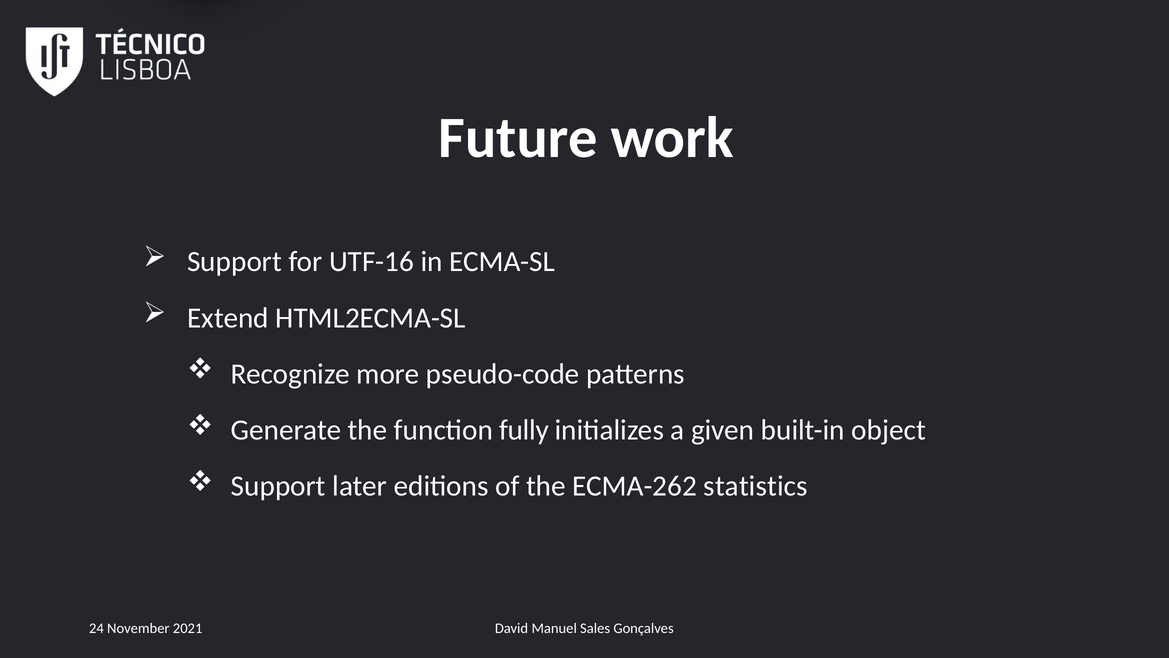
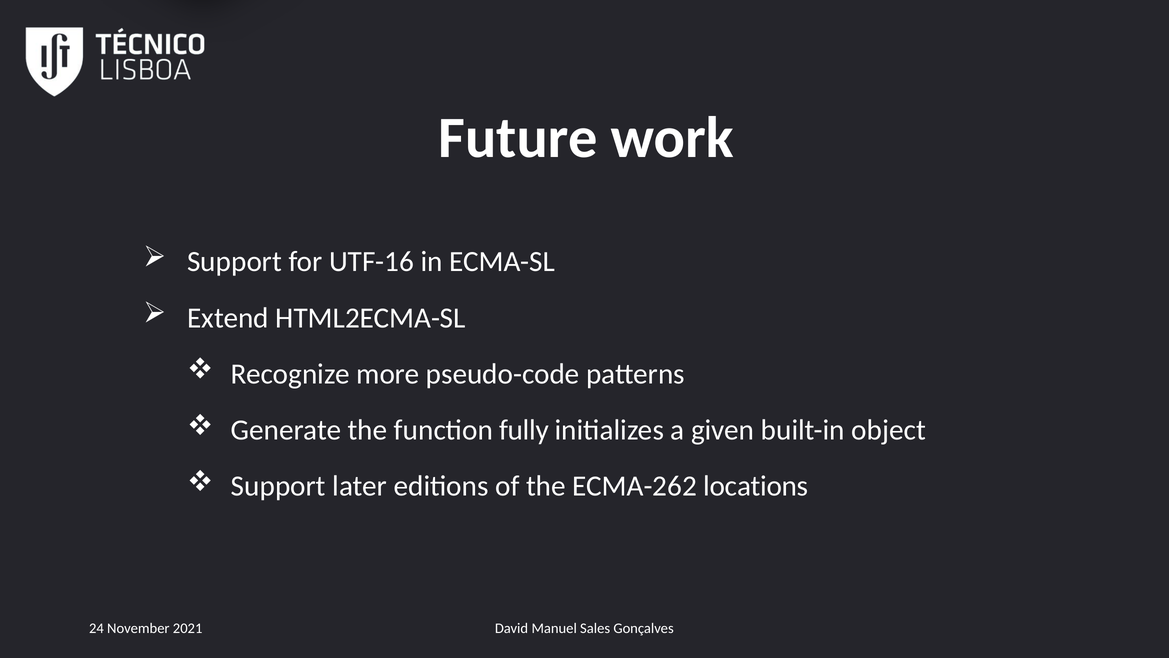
statistics: statistics -> locations (756, 486)
